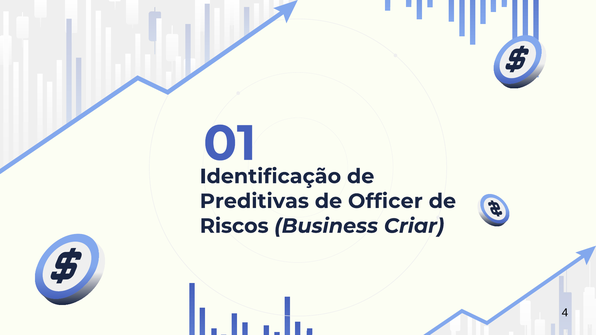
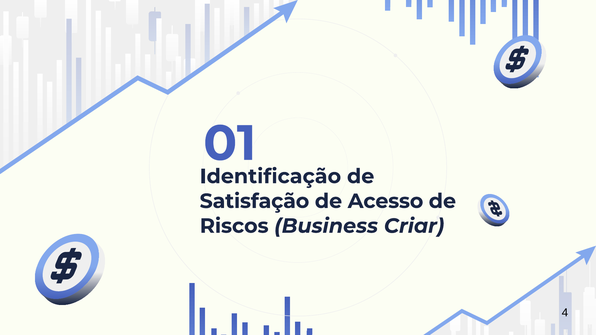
Preditivas: Preditivas -> Satisfação (254, 201)
Officer: Officer -> Acesso (386, 201)
